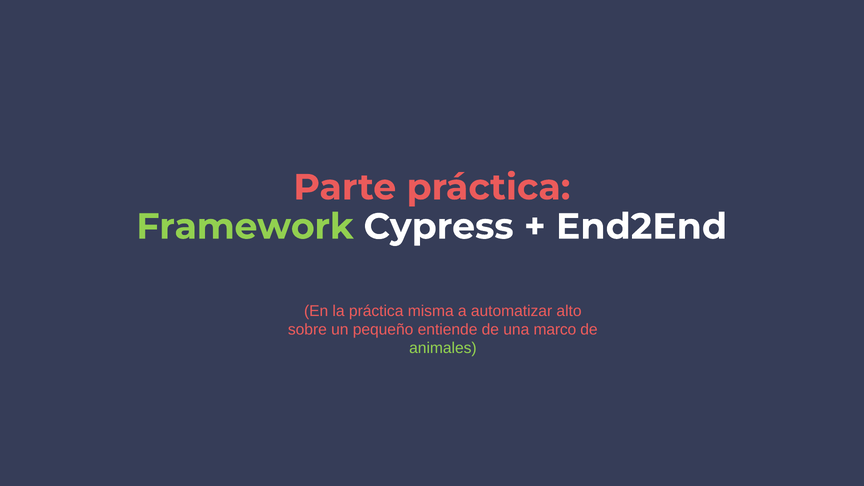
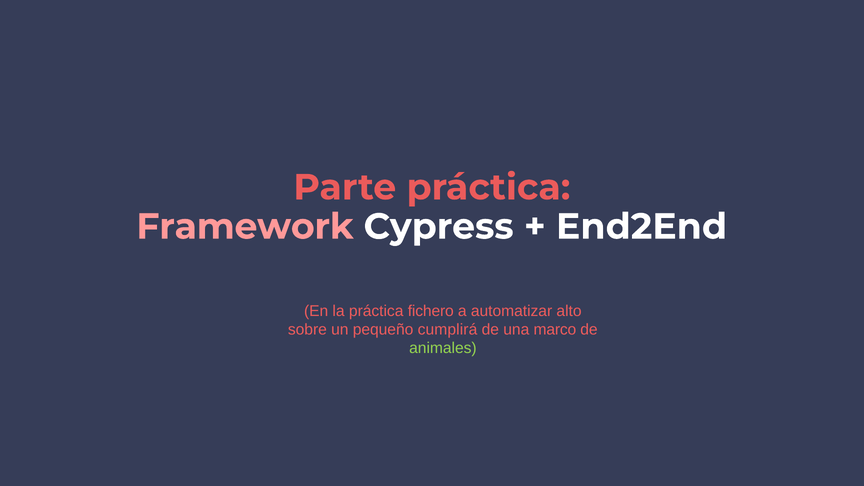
Framework colour: light green -> pink (245, 227)
misma: misma -> fichero (431, 311)
entiende: entiende -> cumplirá (448, 330)
